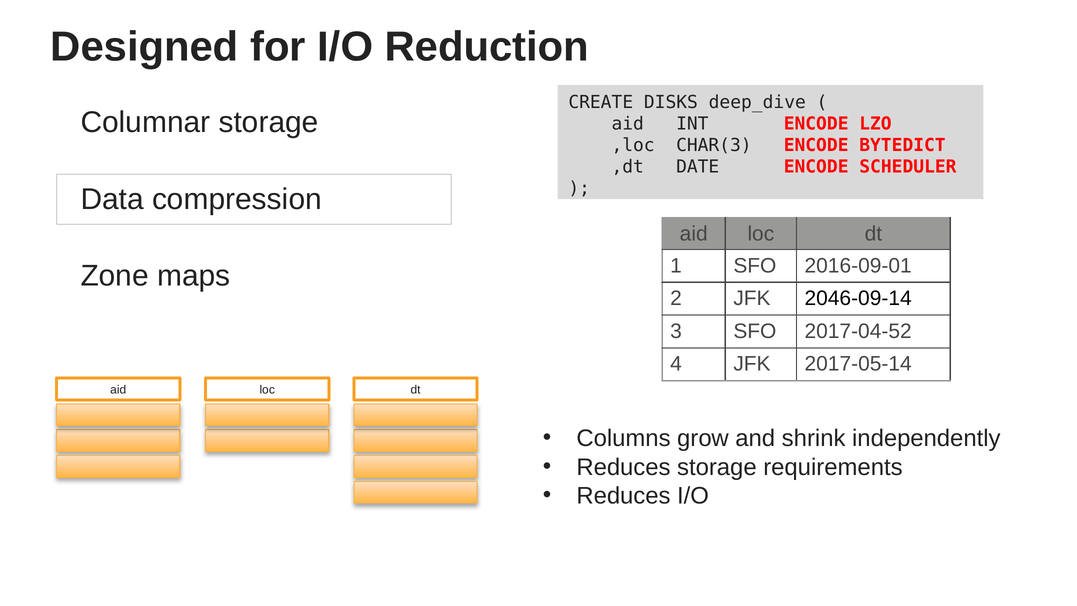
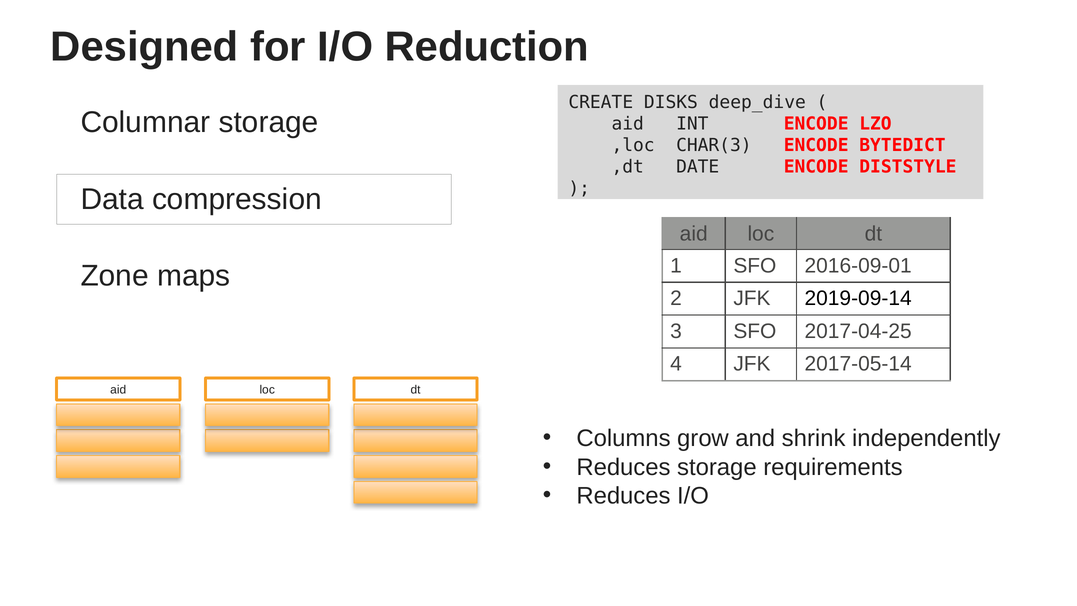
SCHEDULER: SCHEDULER -> DISTSTYLE (908, 167)
2046-09-14: 2046-09-14 -> 2019-09-14 (858, 298)
2017-04-52: 2017-04-52 -> 2017-04-25 (858, 331)
